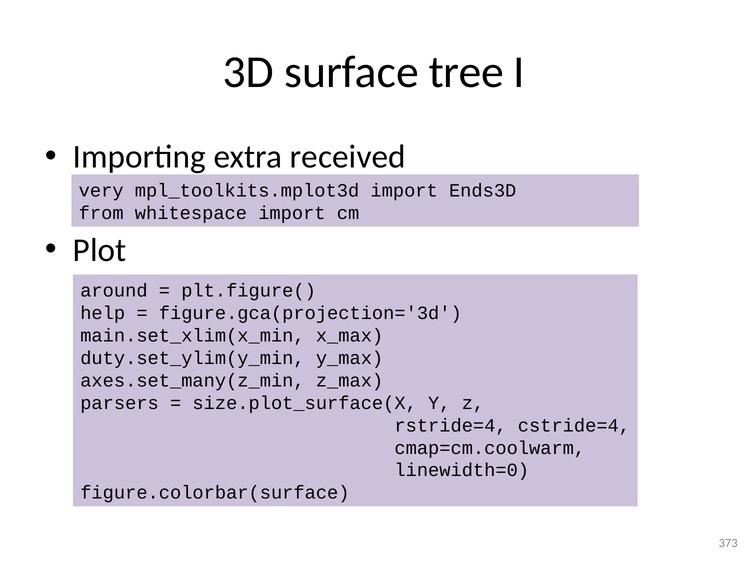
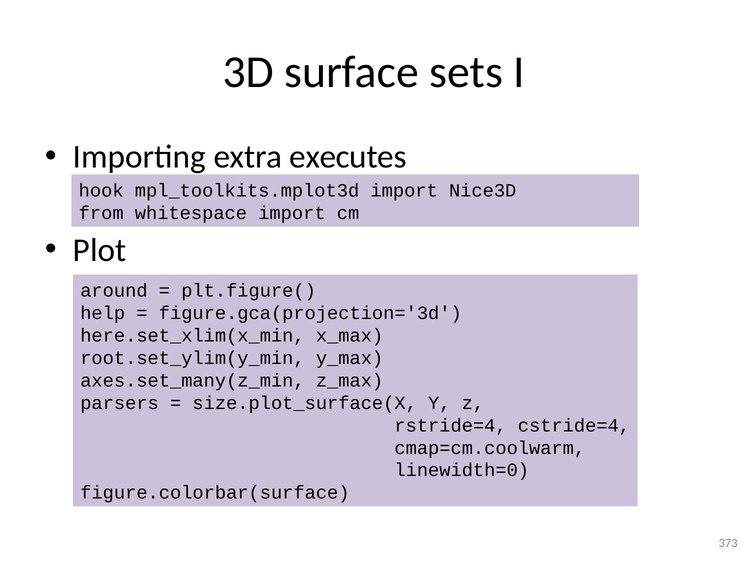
tree: tree -> sets (466, 72)
received: received -> executes (348, 157)
very: very -> hook (101, 191)
Ends3D: Ends3D -> Nice3D (483, 191)
main.set_xlim(x_min: main.set_xlim(x_min -> here.set_xlim(x_min (192, 336)
duty.set_ylim(y_min: duty.set_ylim(y_min -> root.set_ylim(y_min (192, 358)
